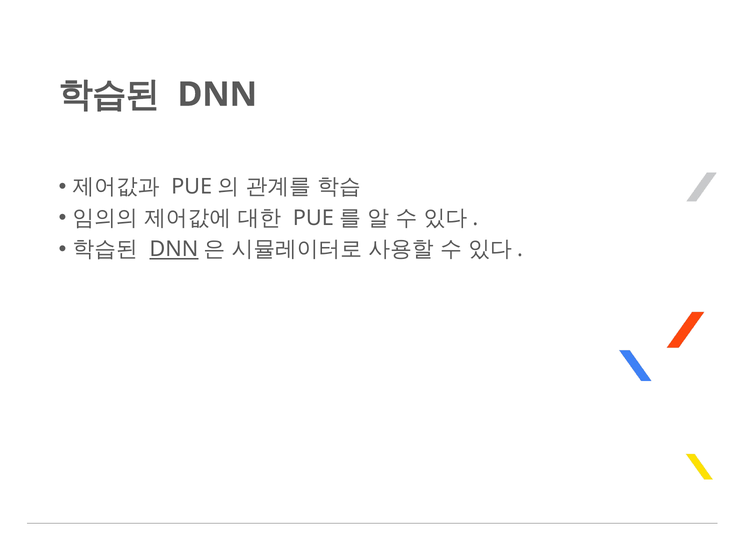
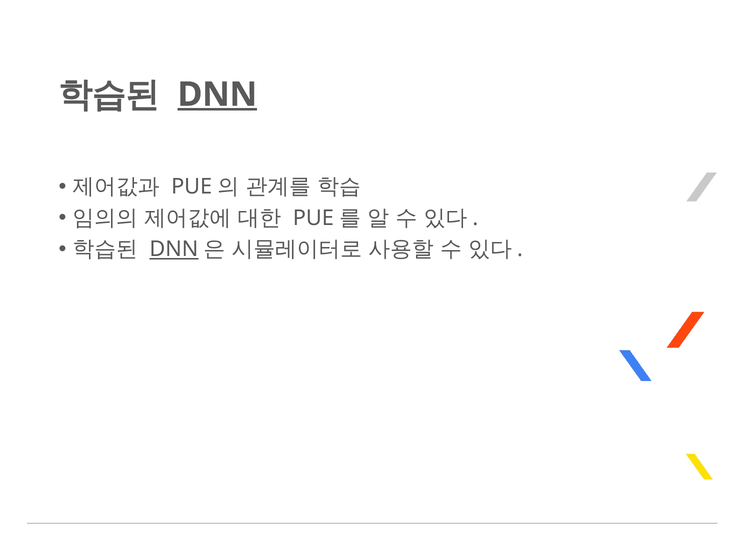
DNN underline: none -> present (217, 94)
